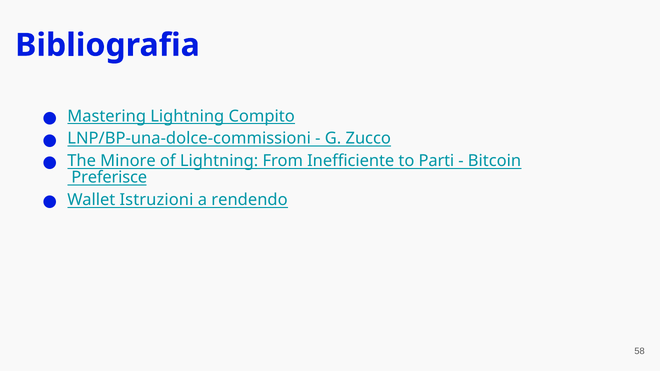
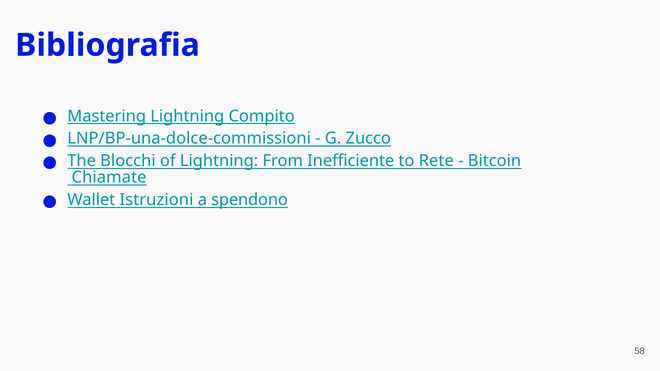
Minore: Minore -> Blocchi (128, 161)
Parti: Parti -> Rete (436, 161)
Preferisce: Preferisce -> Chiamate (109, 178)
rendendo: rendendo -> spendono (250, 200)
